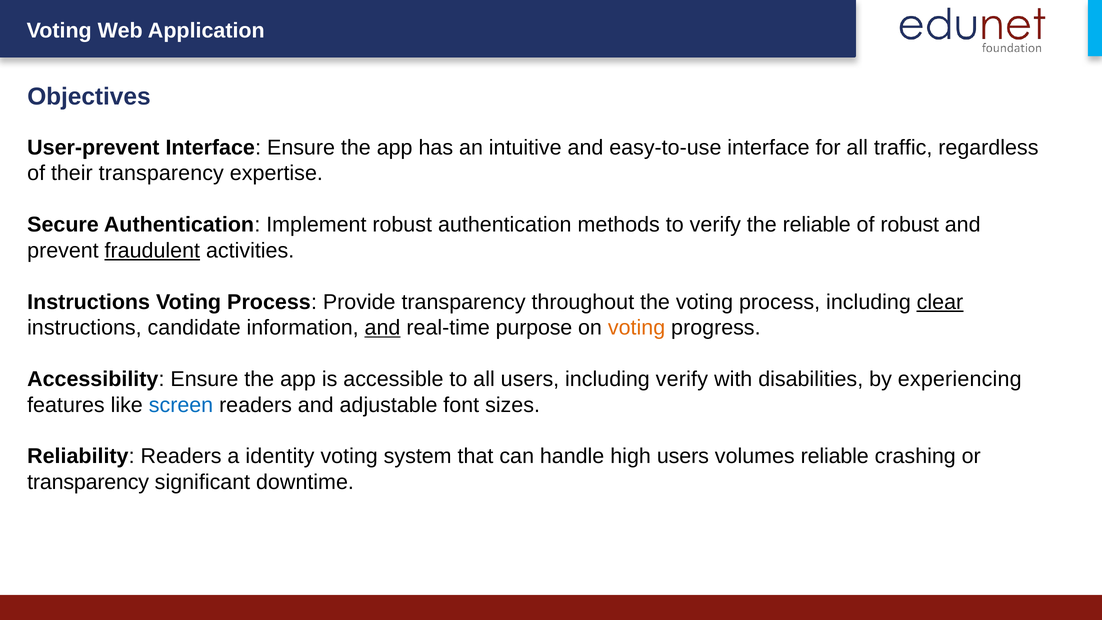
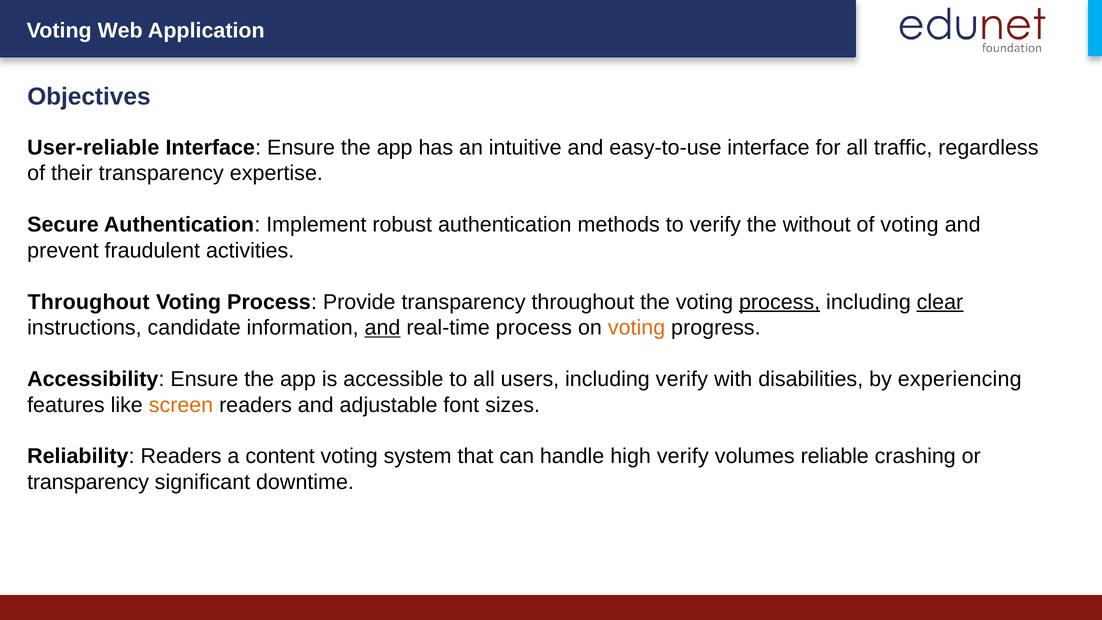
User-prevent: User-prevent -> User-reliable (93, 148)
the reliable: reliable -> without (817, 225)
of robust: robust -> voting (910, 225)
fraudulent underline: present -> none (152, 251)
Instructions: Instructions -> Throughout (89, 302)
process underline: none -> present (780, 302)
real-time purpose: purpose -> process (534, 328)
screen colour: blue -> orange (181, 405)
identity: identity -> content (280, 456)
high users: users -> verify (683, 456)
